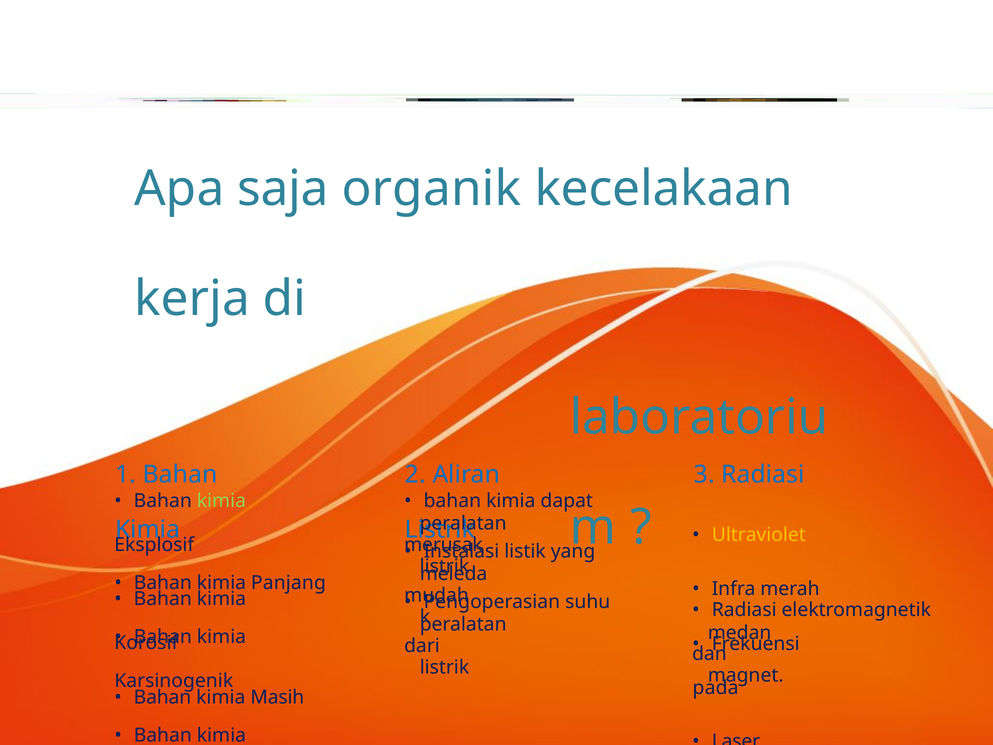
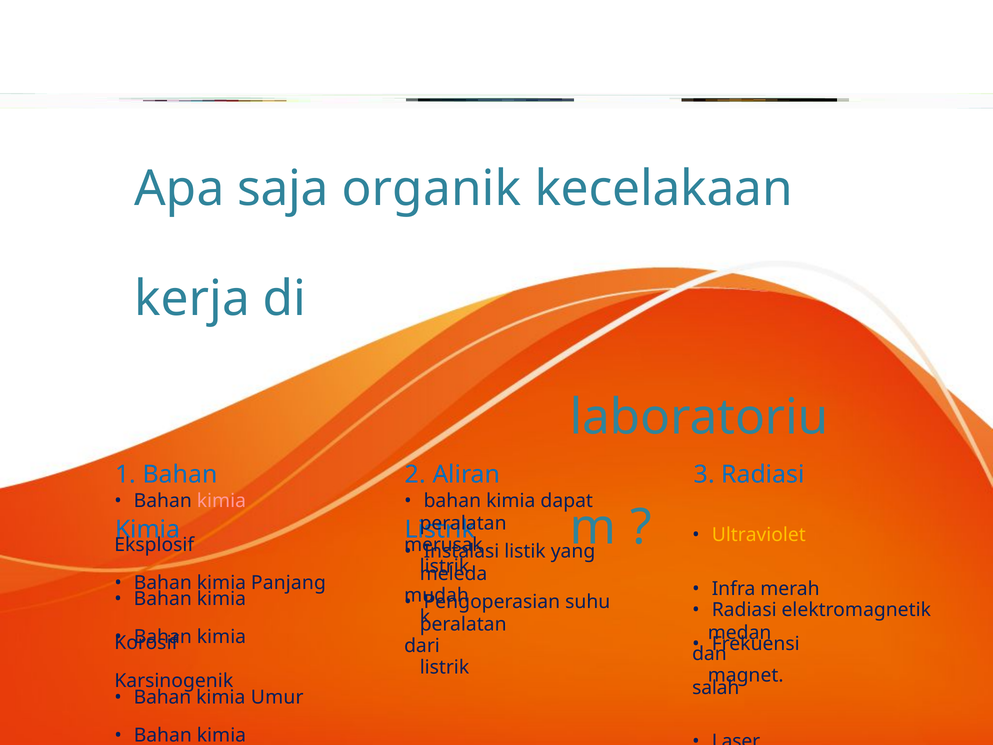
kimia colour: light green -> pink (221, 501)
pada: pada -> salah (716, 687)
Masih: Masih -> Umur (277, 697)
